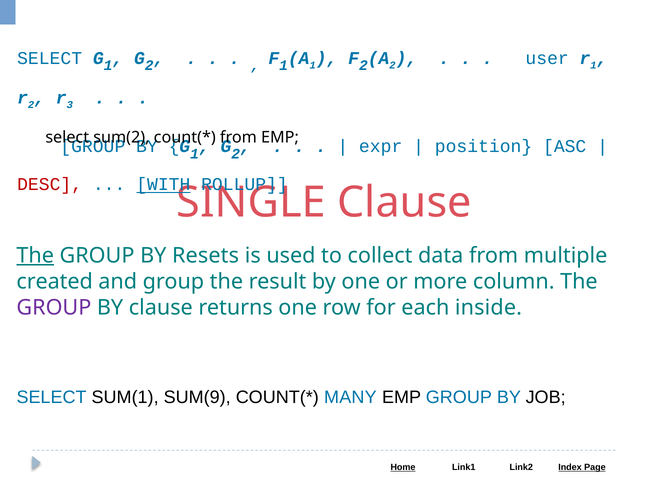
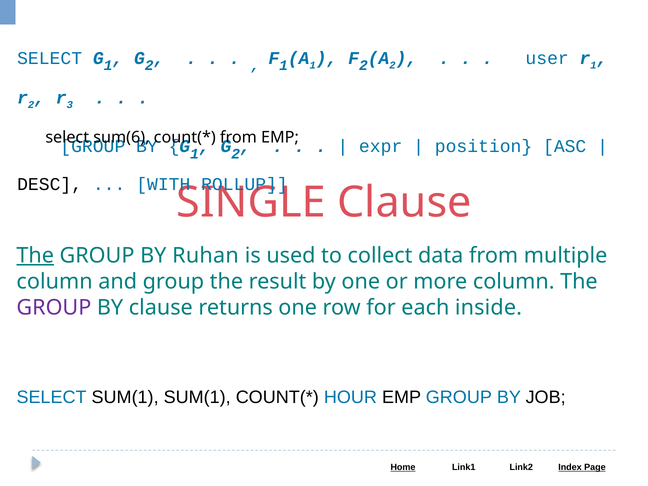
sum(2: sum(2 -> sum(6 (121, 137)
DESC colour: red -> black (50, 185)
WITH underline: present -> none (163, 185)
Resets: Resets -> Ruhan (205, 256)
created: created -> column (55, 282)
SUM(1 SUM(9: SUM(9 -> SUM(1 (197, 397)
MANY: MANY -> HOUR (350, 397)
